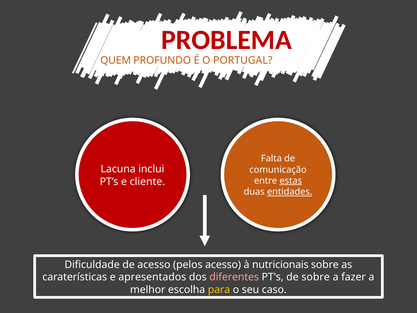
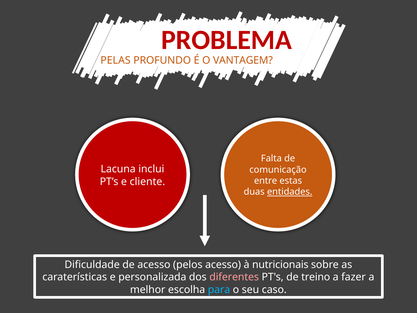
QUEM: QUEM -> PELAS (116, 60)
PORTUGAL: PORTUGAL -> VANTAGEM (243, 60)
estas underline: present -> none (291, 181)
apresentados: apresentados -> personalizada (152, 277)
de sobre: sobre -> treino (316, 277)
para colour: yellow -> light blue (219, 289)
